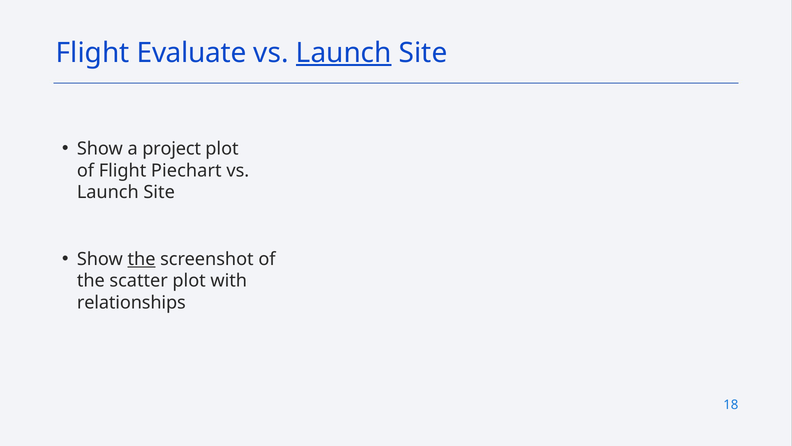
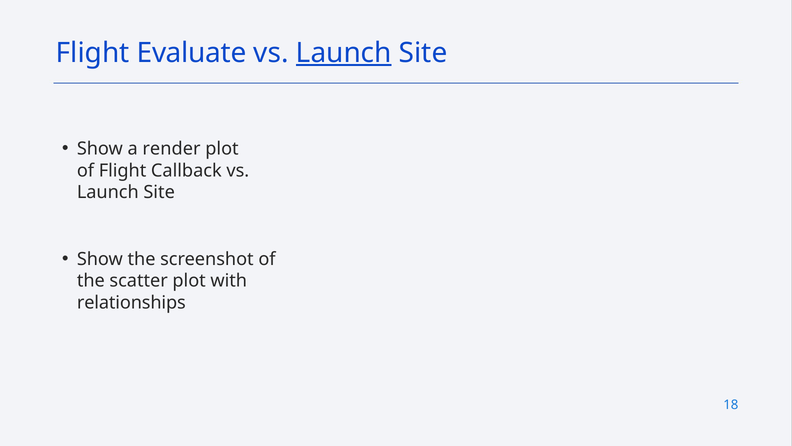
project: project -> render (171, 149)
Piechart: Piechart -> Callback (186, 170)
the underline: present -> none (142, 259)
